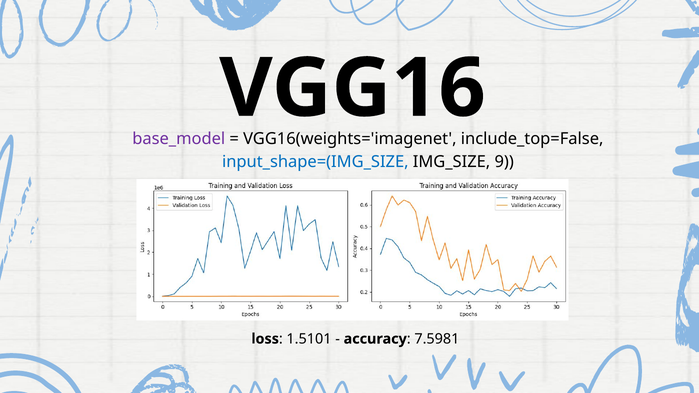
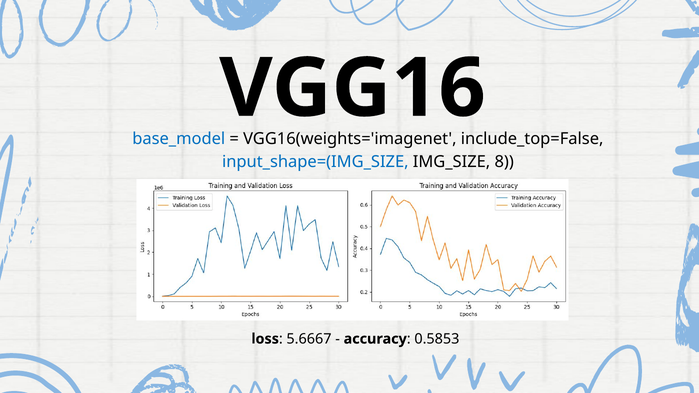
base_model colour: purple -> blue (179, 139)
9: 9 -> 8 (504, 162)
1.5101: 1.5101 -> 5.6667 (309, 339)
7.5981: 7.5981 -> 0.5853 (437, 339)
